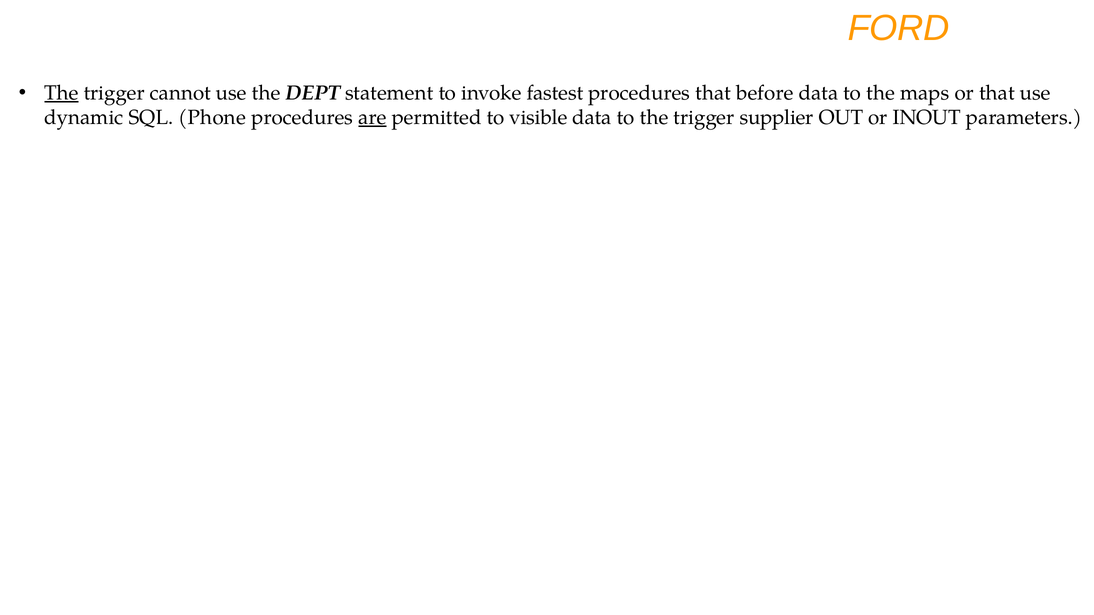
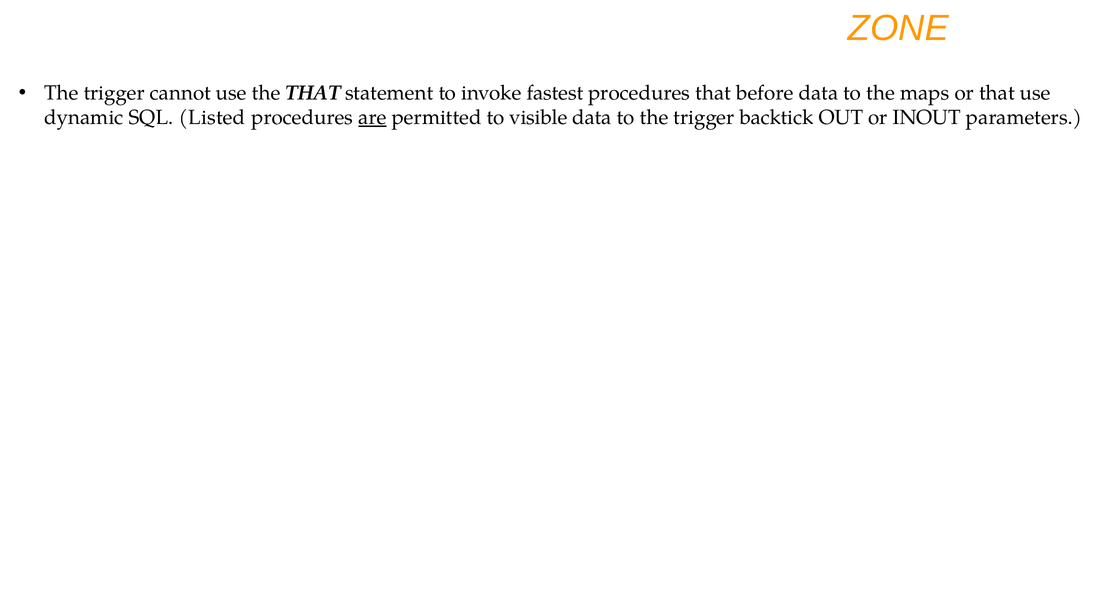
FORD: FORD -> ZONE (898, 28)
The underline: present -> none (62, 93)
the DEPT: DEPT -> THAT (313, 93)
Phone: Phone -> Listed (212, 118)
supplier: supplier -> backtick (777, 118)
